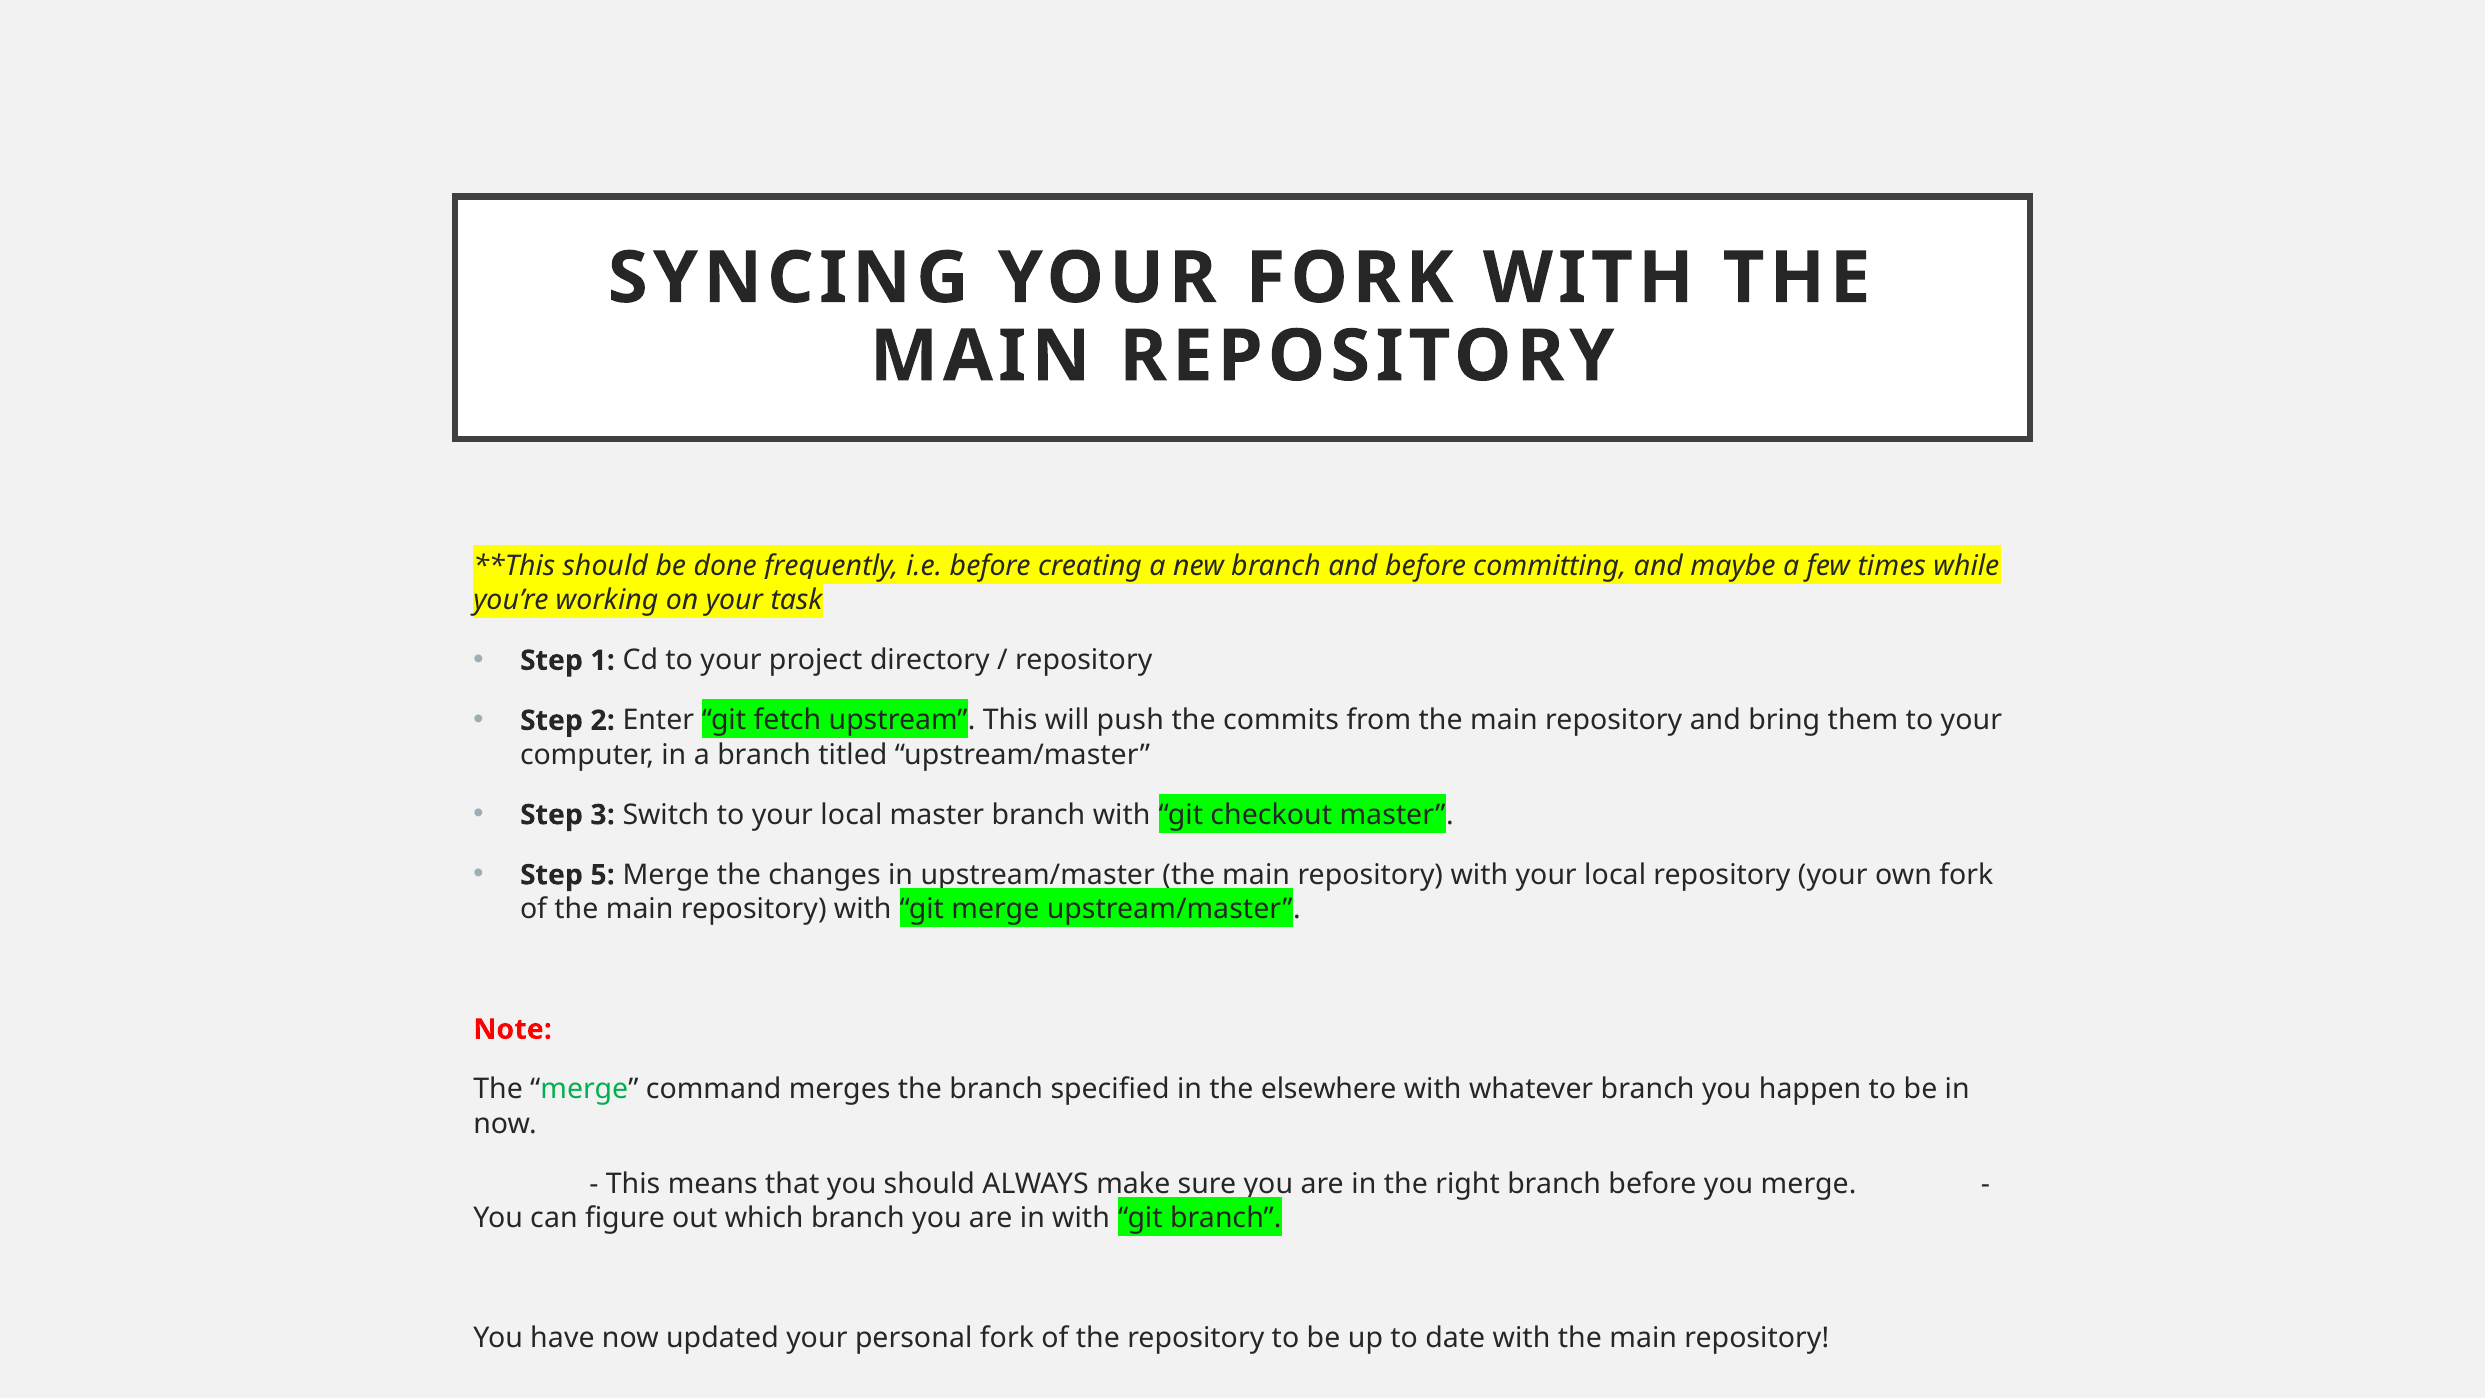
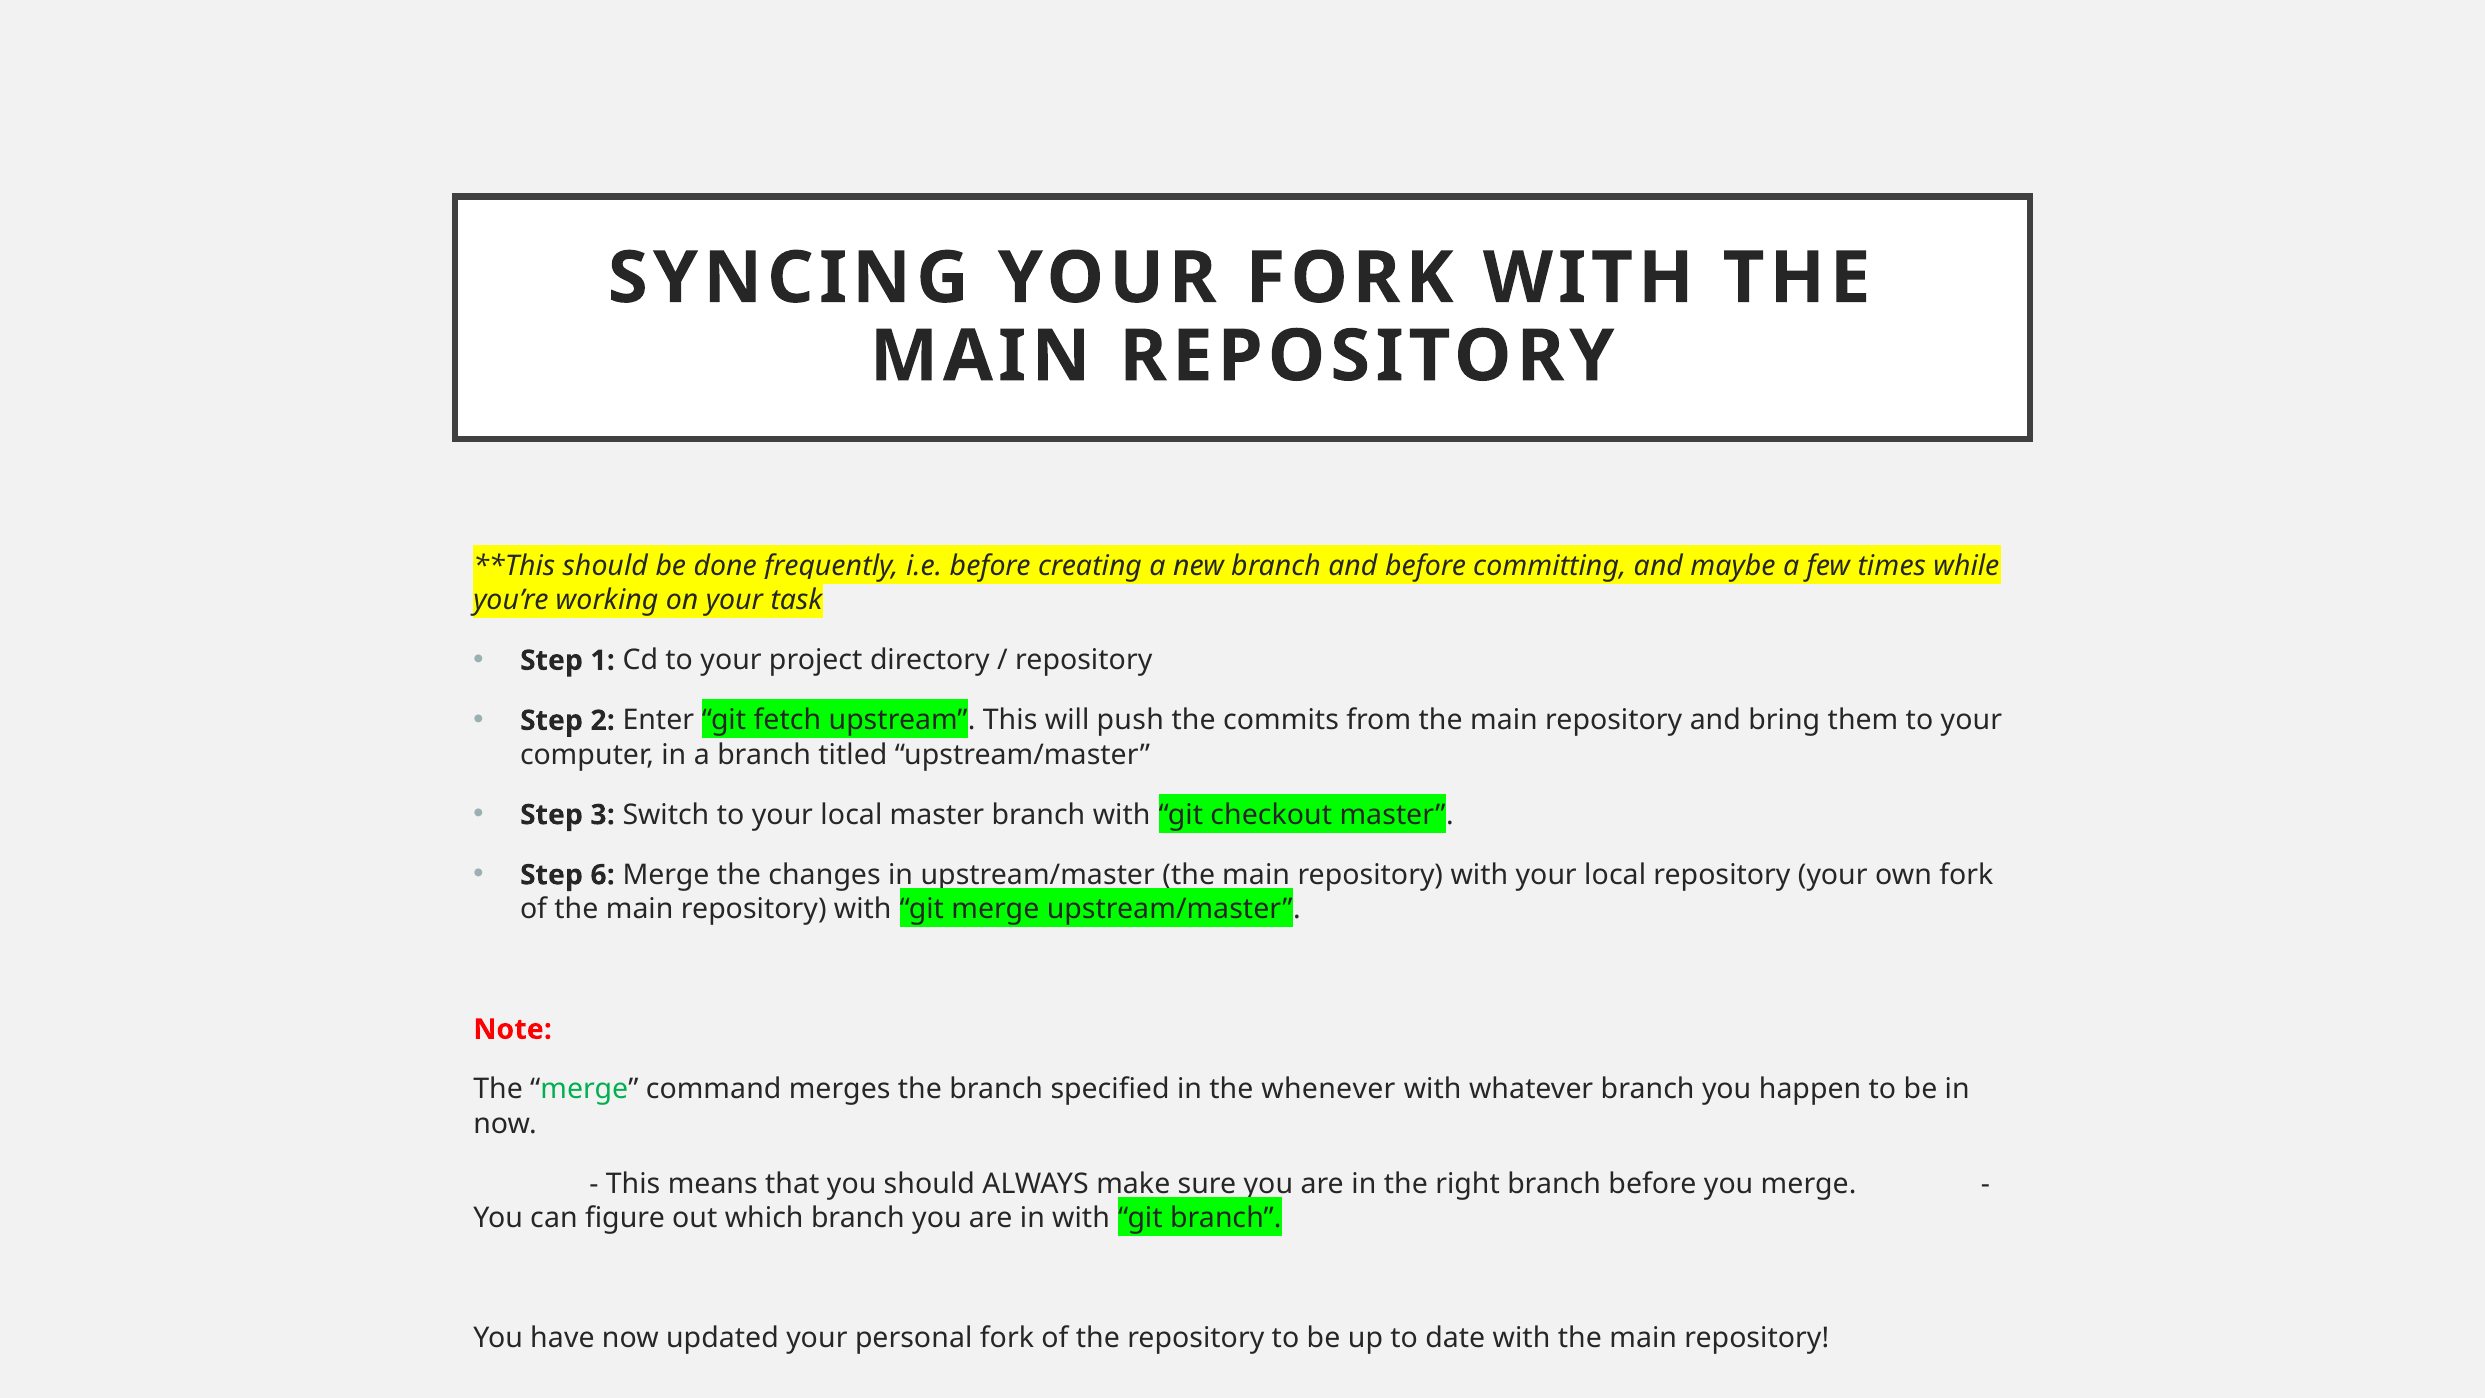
5: 5 -> 6 (603, 875)
elsewhere: elsewhere -> whenever (1328, 1089)
